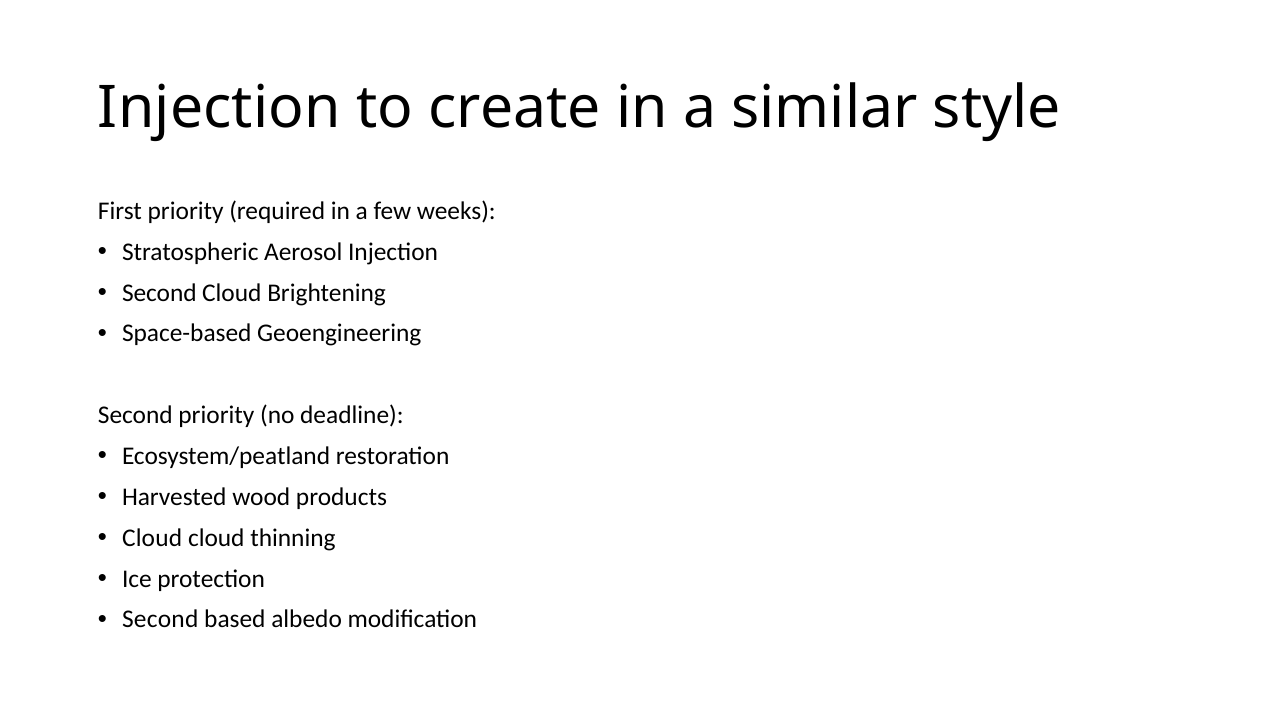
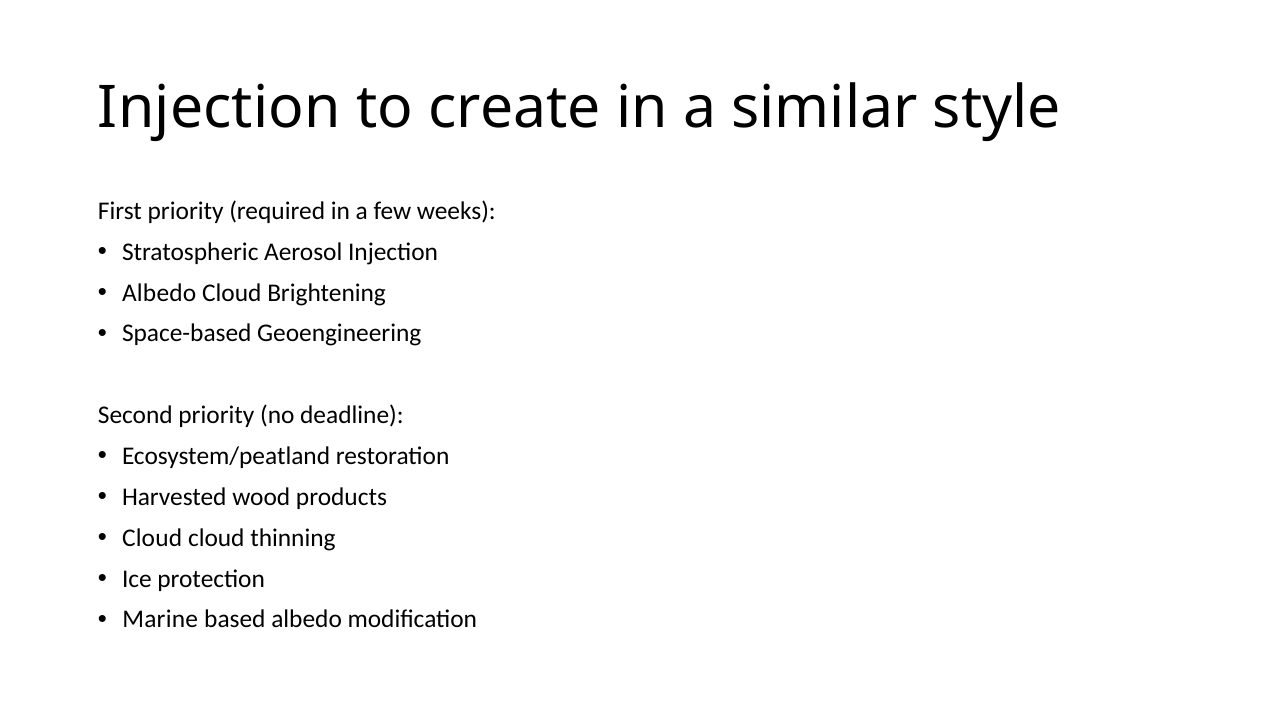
Second: Second -> Albedo (159, 293)
Second: Second -> Marine (160, 619)
